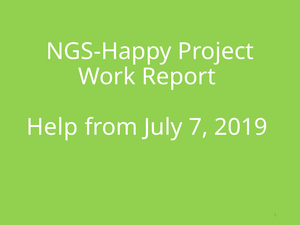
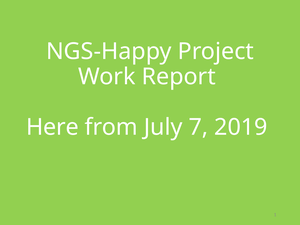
Help: Help -> Here (52, 127)
